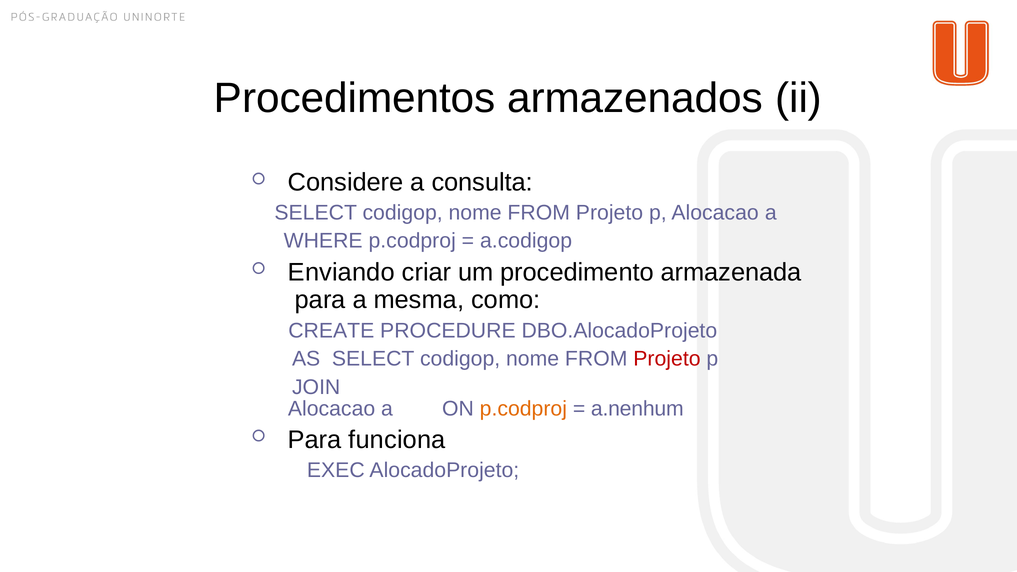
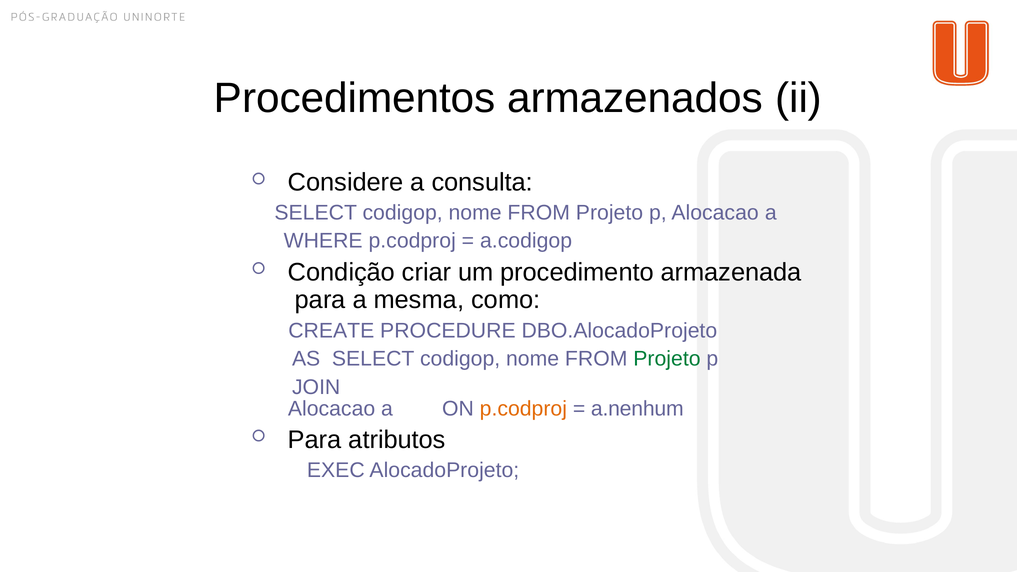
Enviando: Enviando -> Condição (341, 272)
Projeto colour: red -> green (667, 359)
funciona: funciona -> atributos (397, 440)
